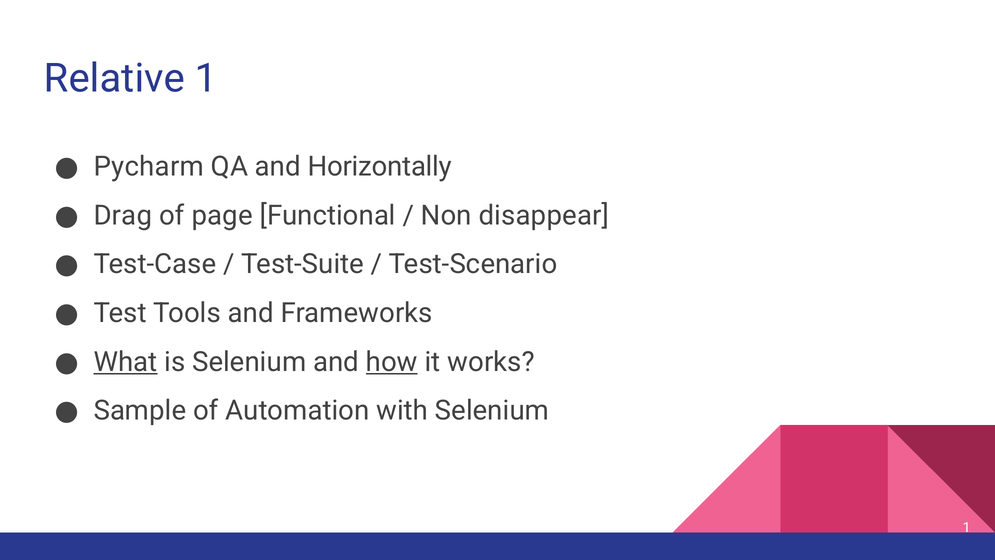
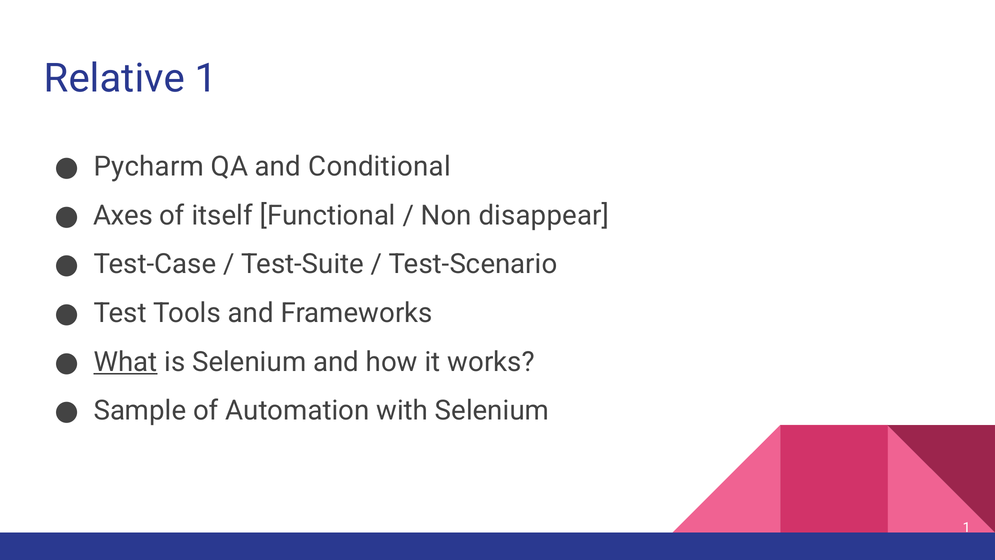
Horizontally: Horizontally -> Conditional (380, 167)
Drag: Drag -> Axes (123, 215)
page: page -> itself (222, 215)
how underline: present -> none (392, 362)
